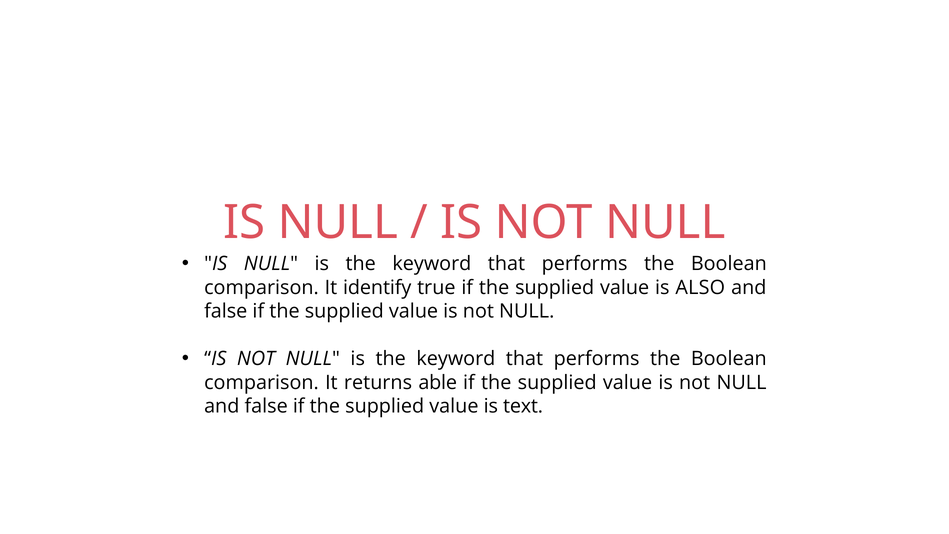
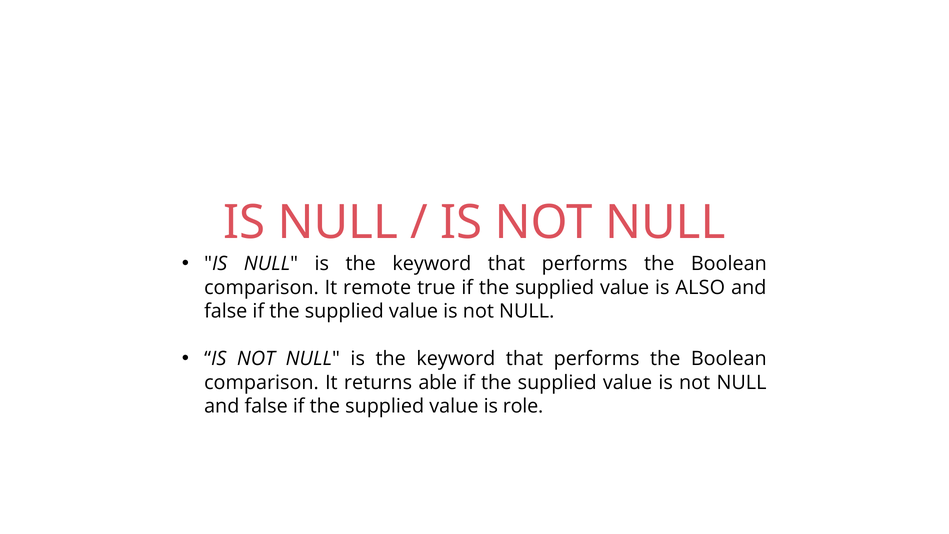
identify: identify -> remote (377, 287)
text: text -> role (523, 406)
